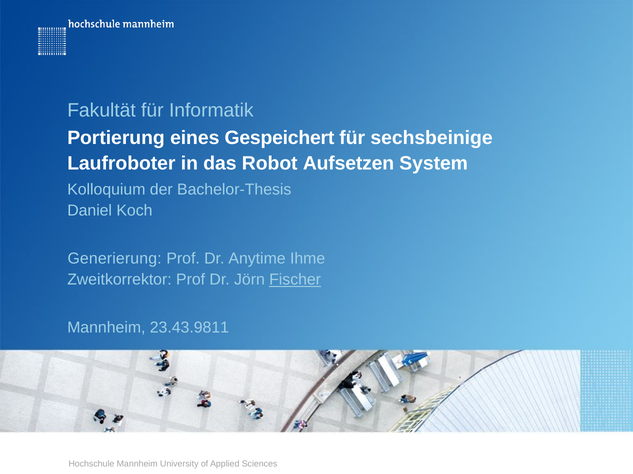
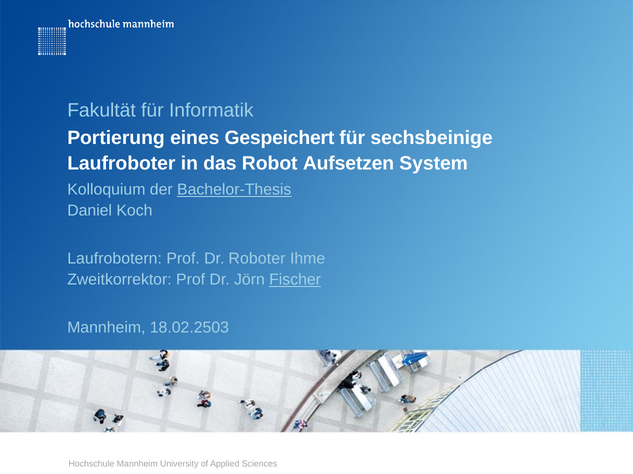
Bachelor-Thesis underline: none -> present (234, 190)
Generierung: Generierung -> Laufrobotern (115, 259)
Anytime: Anytime -> Roboter (257, 259)
23.43.9811: 23.43.9811 -> 18.02.2503 (189, 328)
